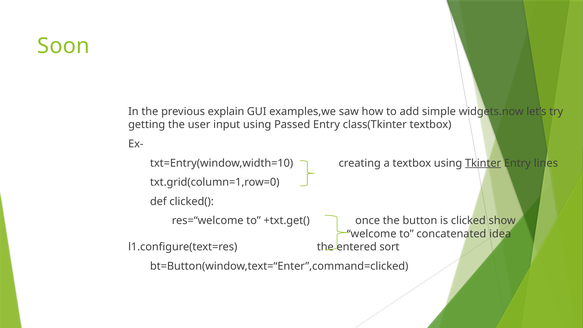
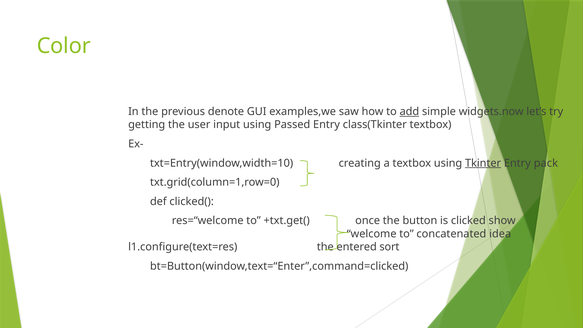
Soon: Soon -> Color (64, 46)
explain: explain -> denote (226, 112)
add underline: none -> present (409, 112)
lines: lines -> pack (546, 163)
